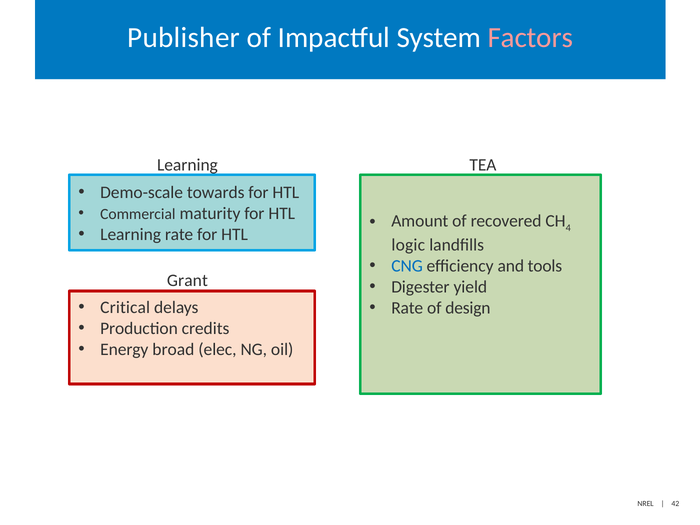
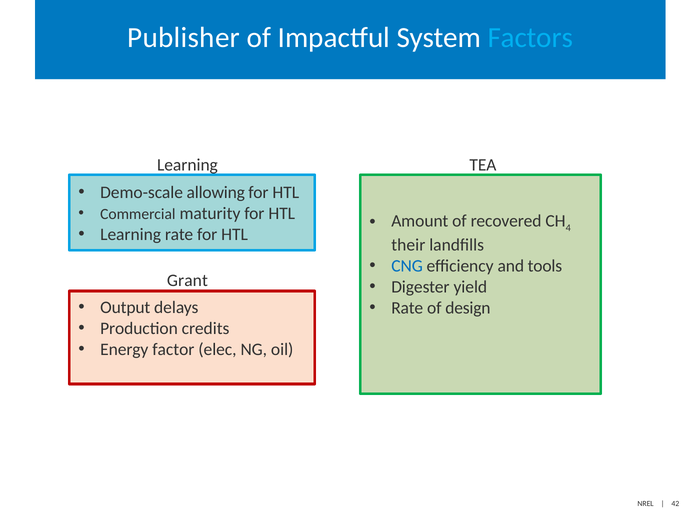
Factors colour: pink -> light blue (530, 38)
towards: towards -> allowing (216, 193)
logic: logic -> their (408, 245)
Critical: Critical -> Output (125, 307)
broad: broad -> factor (173, 349)
